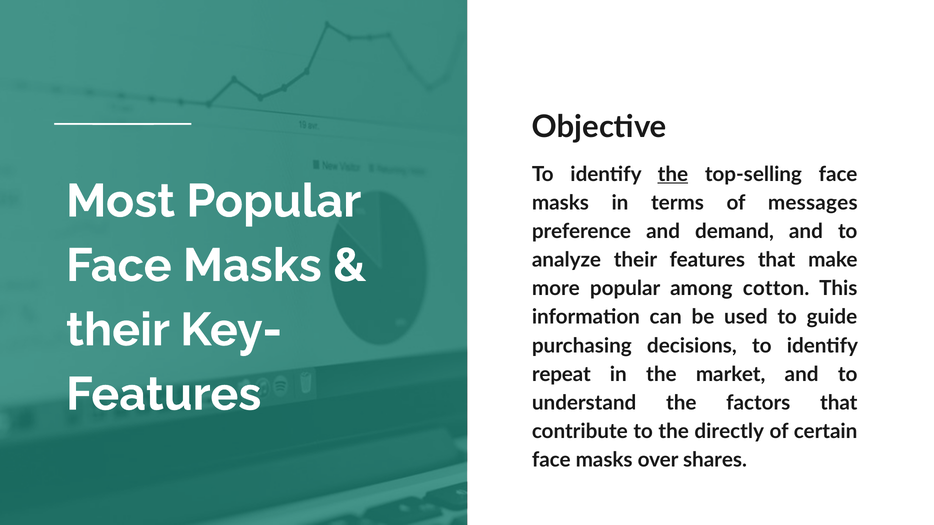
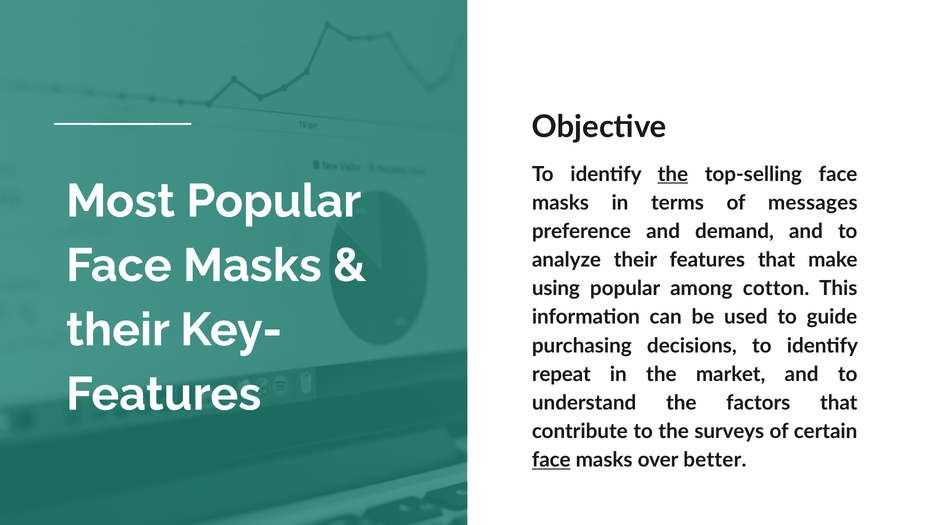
more: more -> using (556, 289)
directly: directly -> surveys (729, 432)
face underline: none -> present (551, 460)
shares: shares -> better (715, 460)
